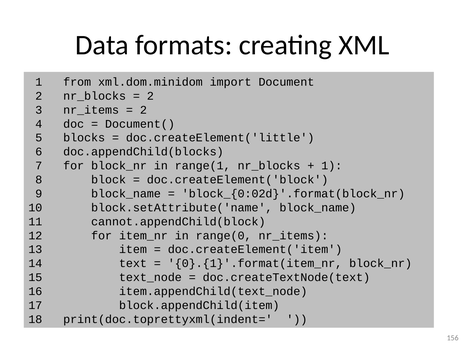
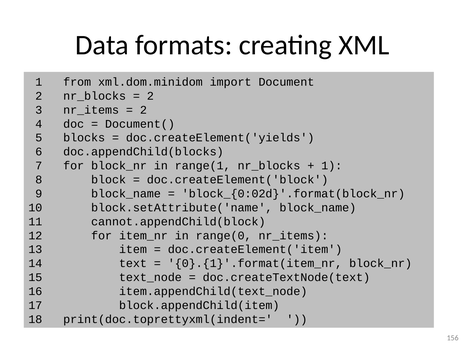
doc.createElement('little: doc.createElement('little -> doc.createElement('yields (220, 138)
